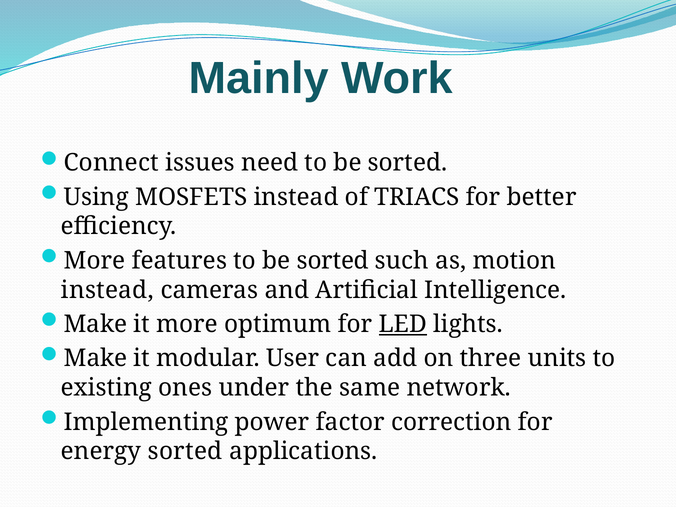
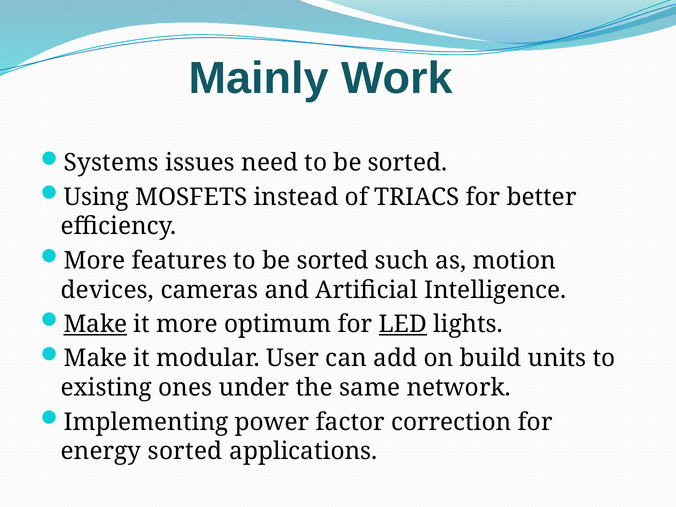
Connect: Connect -> Systems (111, 163)
instead: instead -> devices (107, 290)
Make underline: none -> present (95, 324)
three: three -> build (490, 358)
